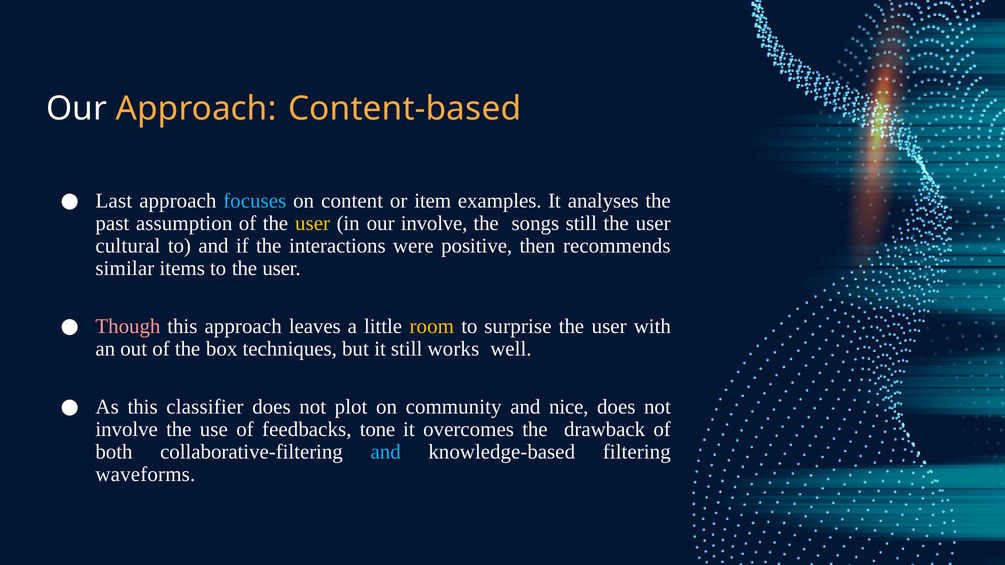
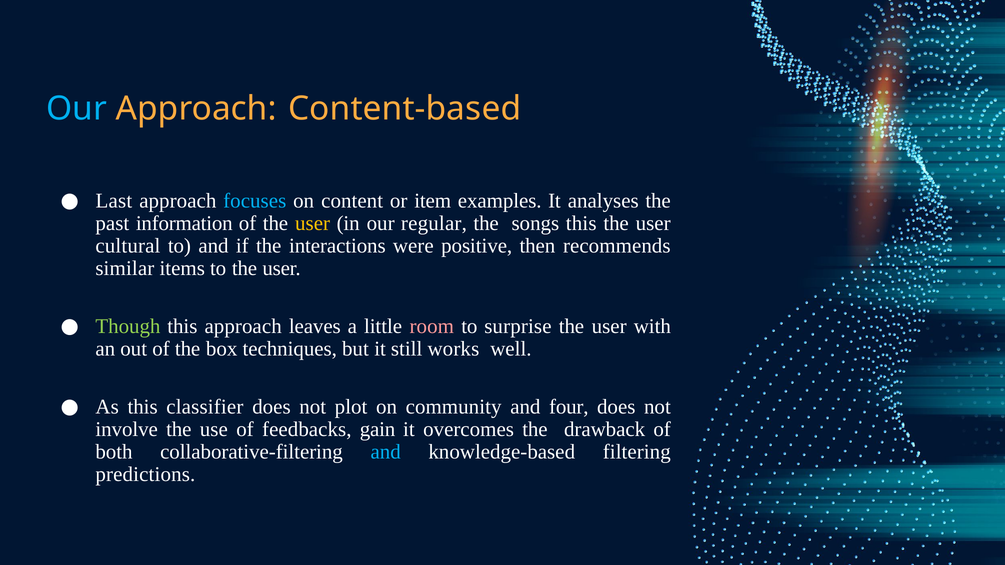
Our colour: white -> light blue (77, 109)
assumption: assumption -> information (184, 223)
our involve: involve -> regular (434, 223)
songs still: still -> this (581, 223)
Though colour: pink -> light green (128, 327)
room colour: yellow -> pink (432, 327)
nice: nice -> four (569, 407)
tone: tone -> gain (378, 430)
waveforms: waveforms -> predictions (145, 475)
